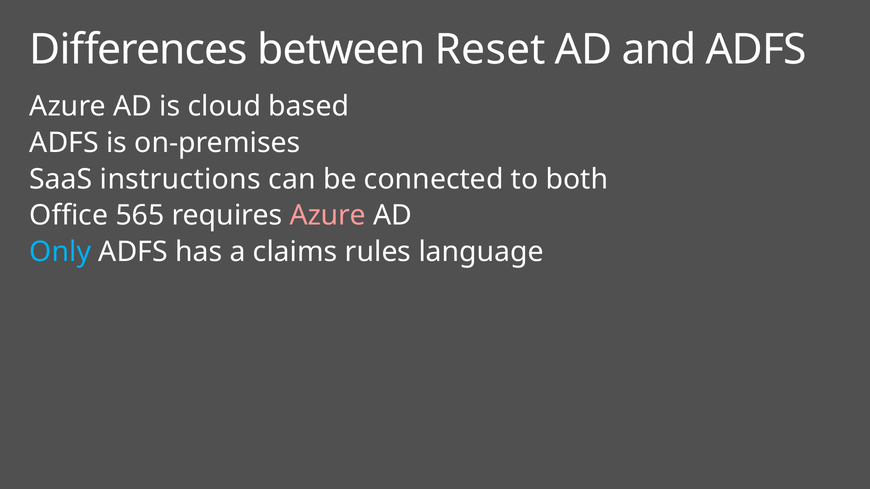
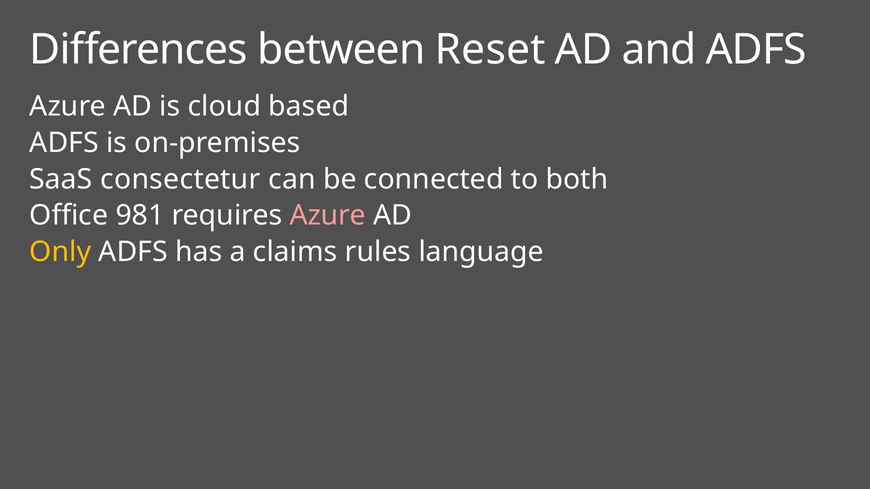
instructions: instructions -> consectetur (180, 179)
565: 565 -> 981 (140, 216)
Only colour: light blue -> yellow (60, 252)
